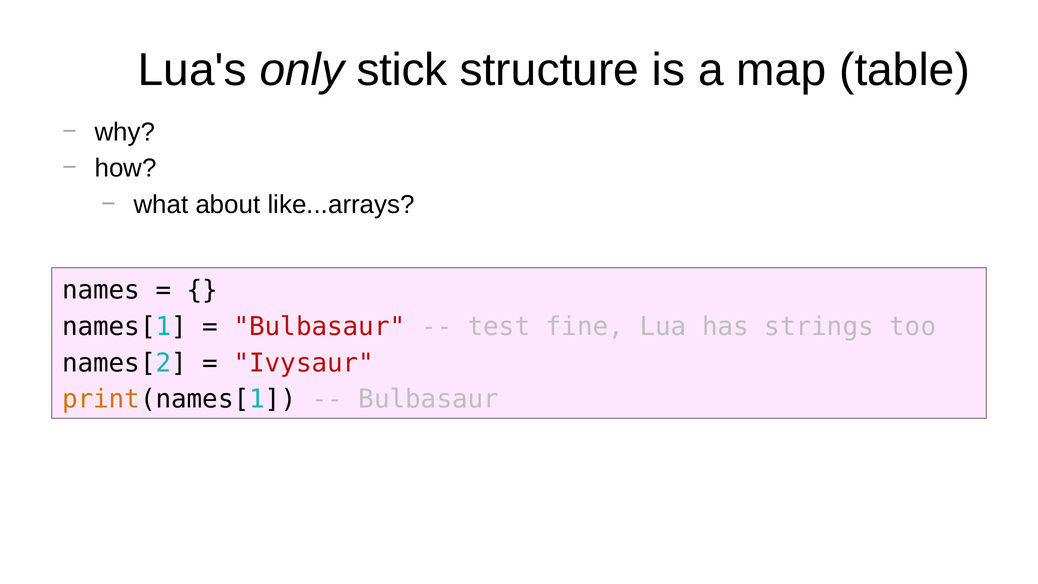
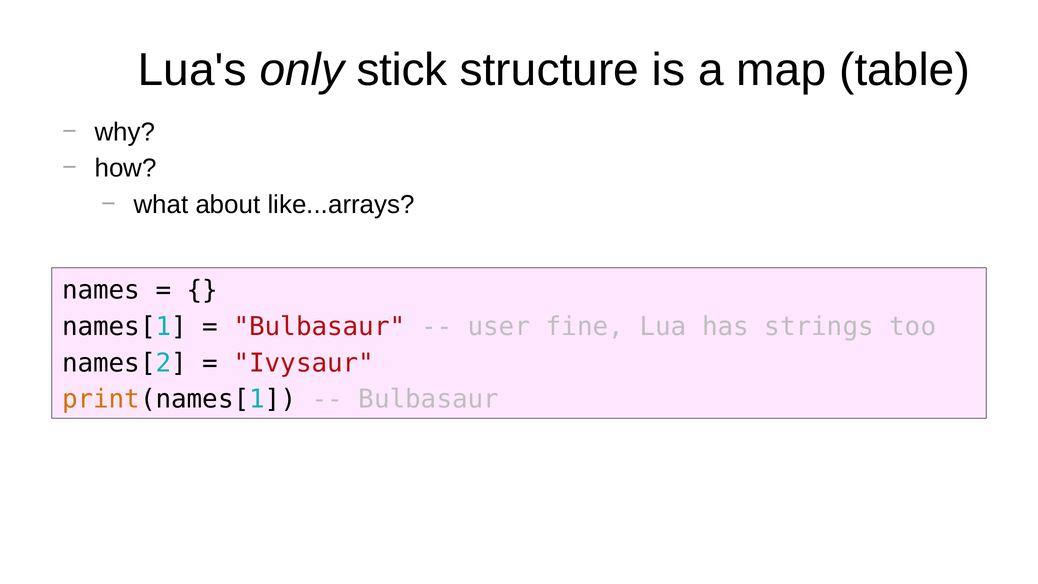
test: test -> user (499, 327)
